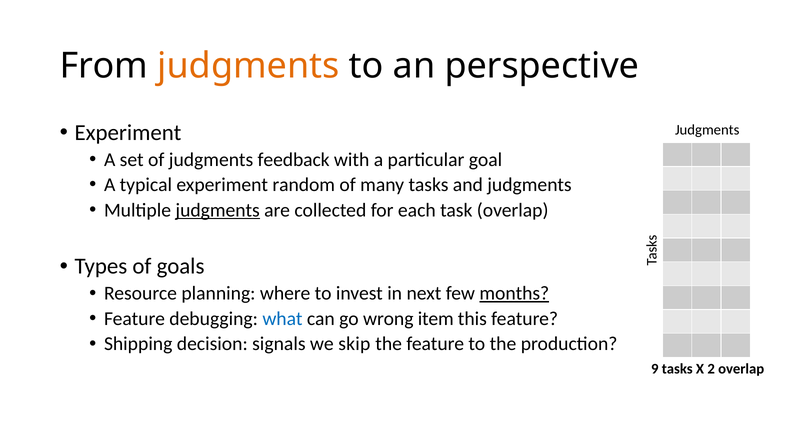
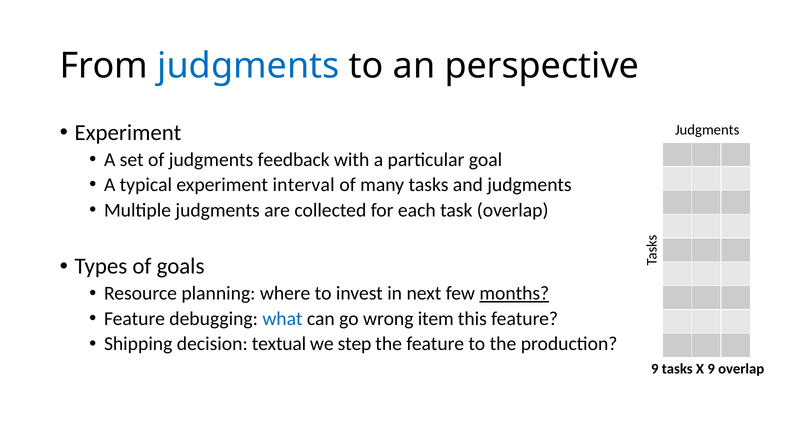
judgments colour: orange -> blue (248, 66)
random: random -> interval (304, 185)
judgments underline: present -> none (218, 210)
signals: signals -> textual (279, 344)
skip: skip -> step (355, 344)
X 2: 2 -> 9 (711, 369)
